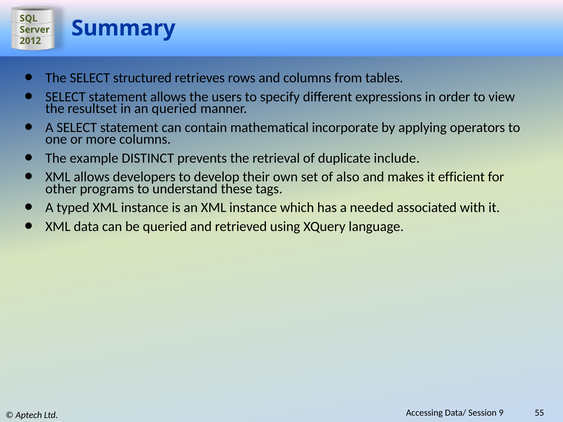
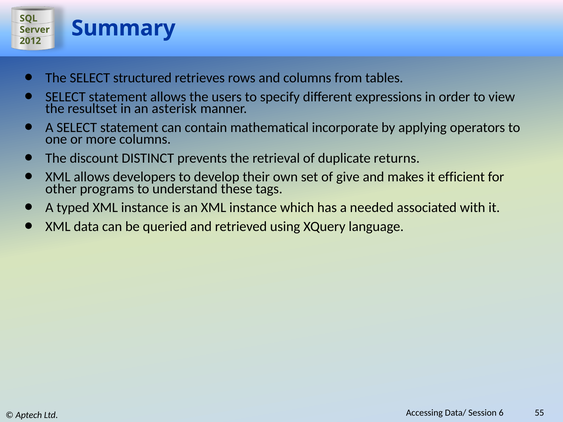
an queried: queried -> asterisk (174, 109)
example: example -> discount (94, 158)
include: include -> returns (397, 158)
also: also -> give (348, 177)
9: 9 -> 6 (501, 413)
